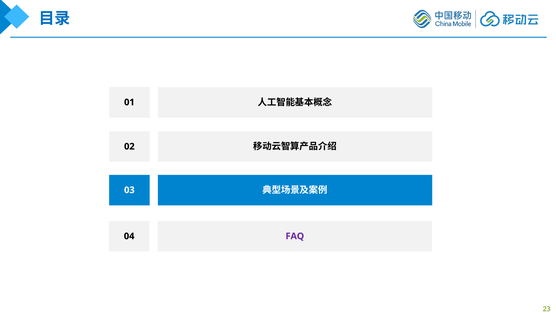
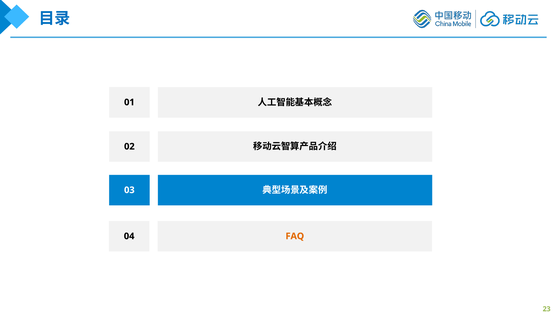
FAQ colour: purple -> orange (295, 236)
